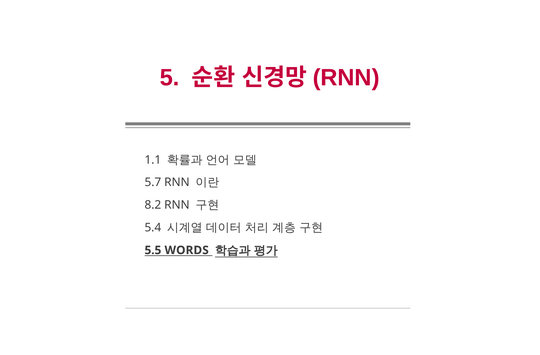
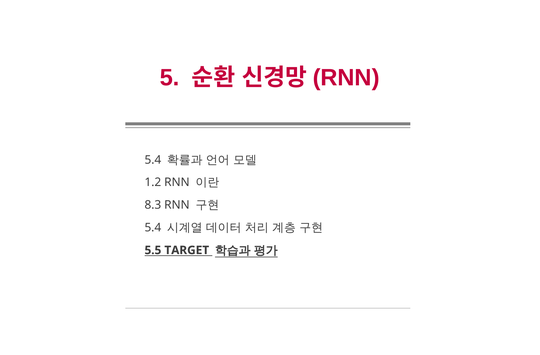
1.1: 1.1 -> 5.4 (153, 160)
5.7: 5.7 -> 1.2 (153, 182)
8.2: 8.2 -> 8.3 (153, 205)
WORDS: WORDS -> TARGET (187, 250)
